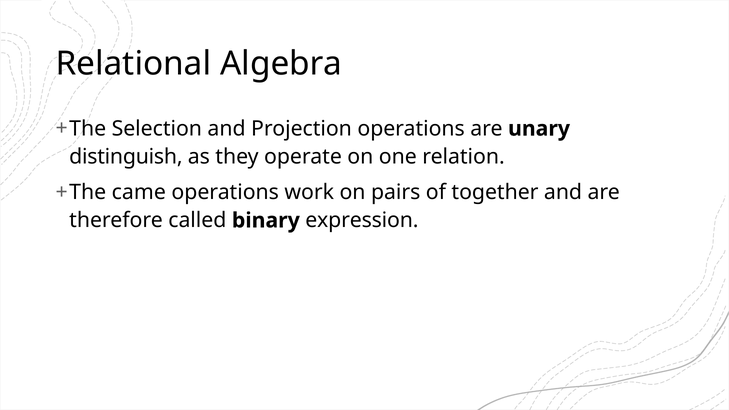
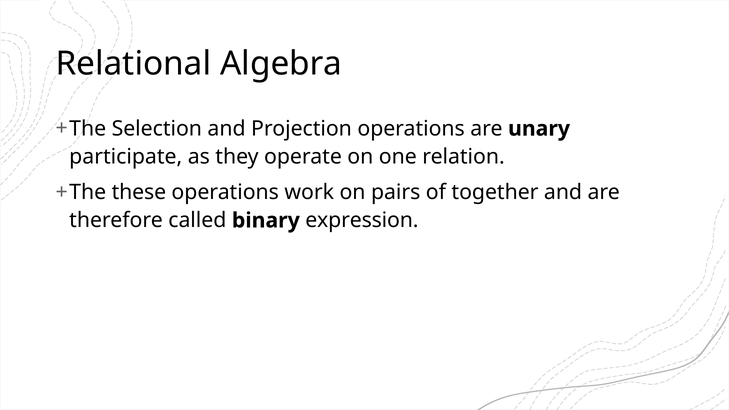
distinguish: distinguish -> participate (126, 157)
came: came -> these (139, 192)
